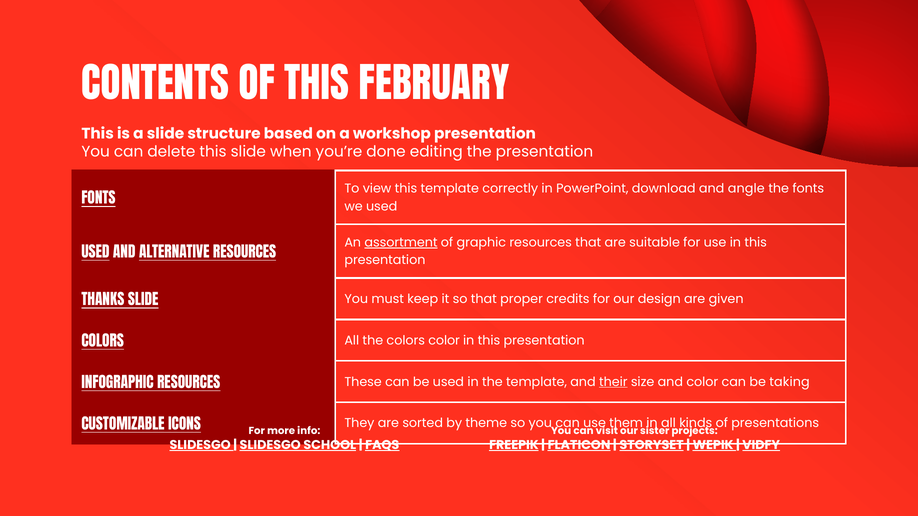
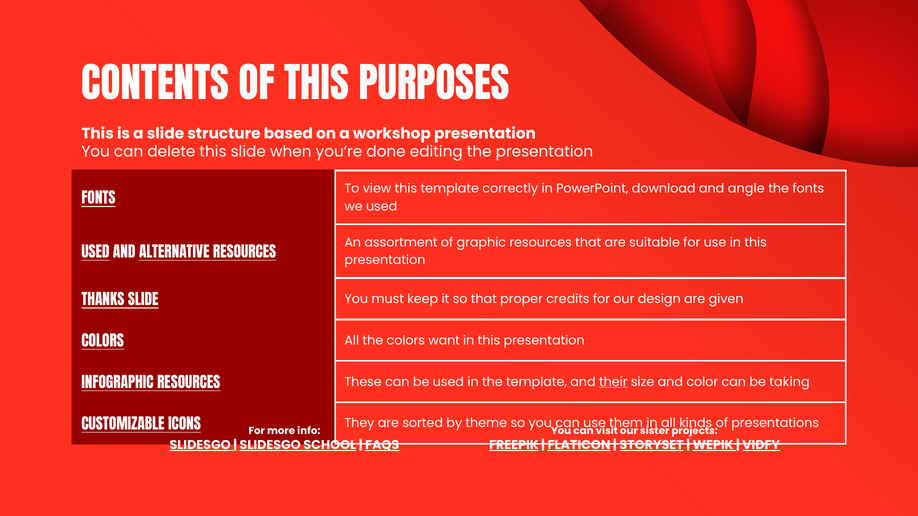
FEBRUARY: FEBRUARY -> PURPOSES (434, 86)
assortment underline: present -> none (401, 243)
colors color: color -> want (444, 341)
